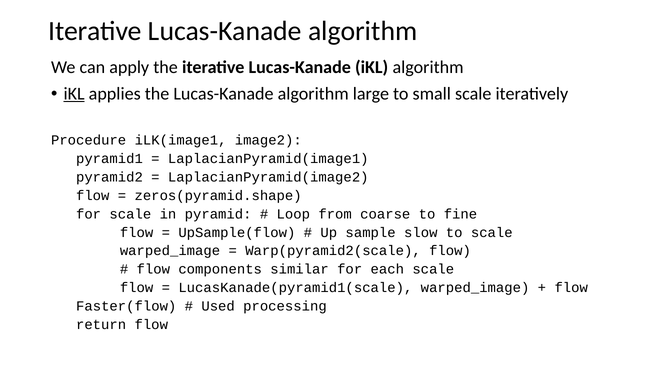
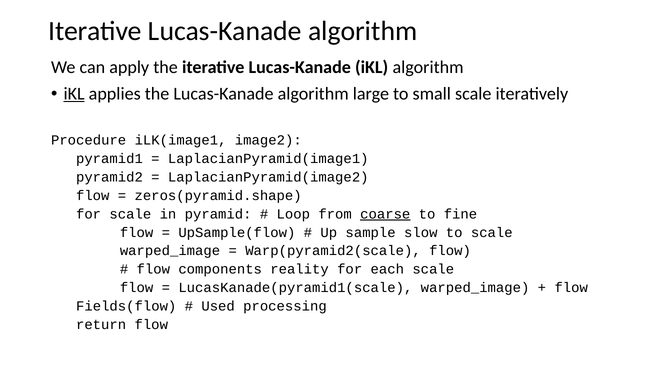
coarse underline: none -> present (385, 214)
similar: similar -> reality (300, 269)
Faster(flow: Faster(flow -> Fields(flow (126, 306)
